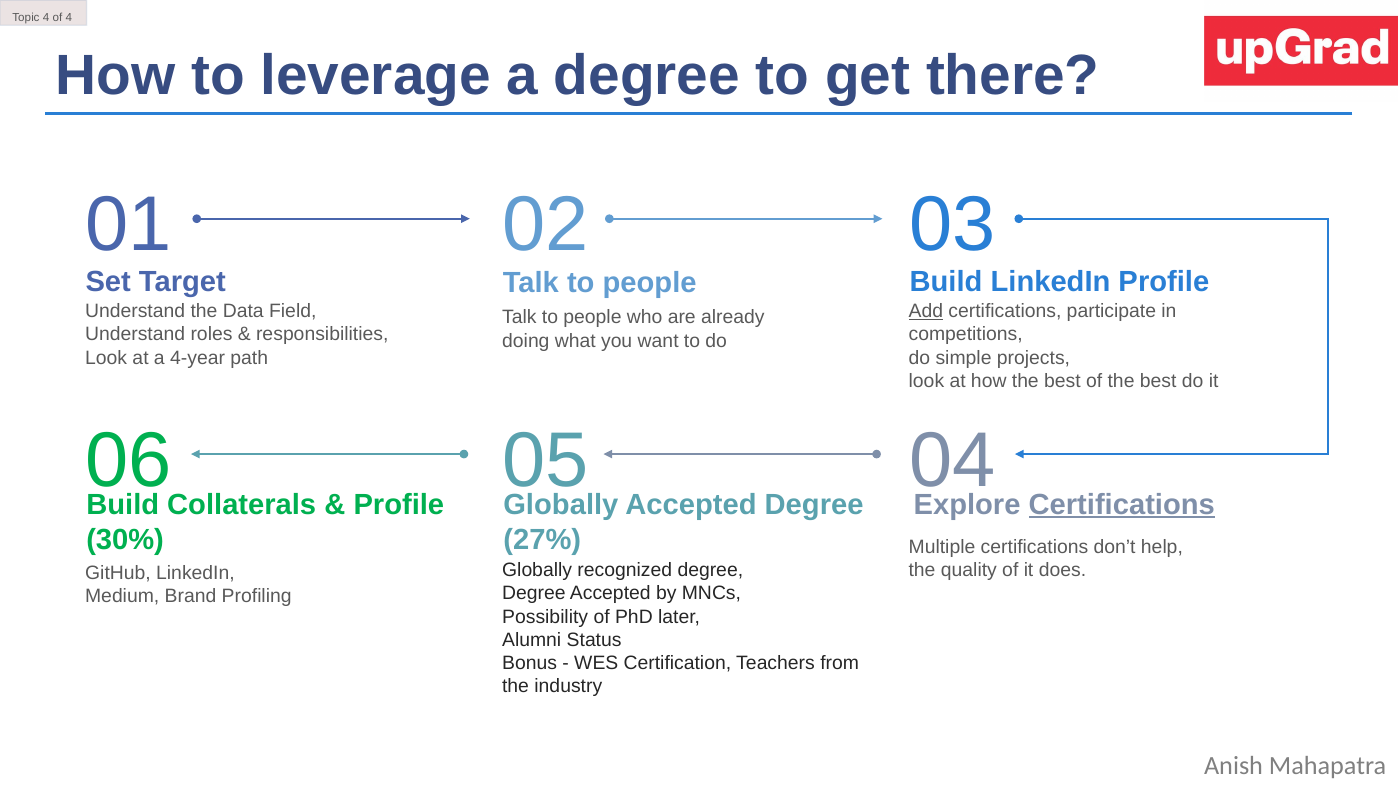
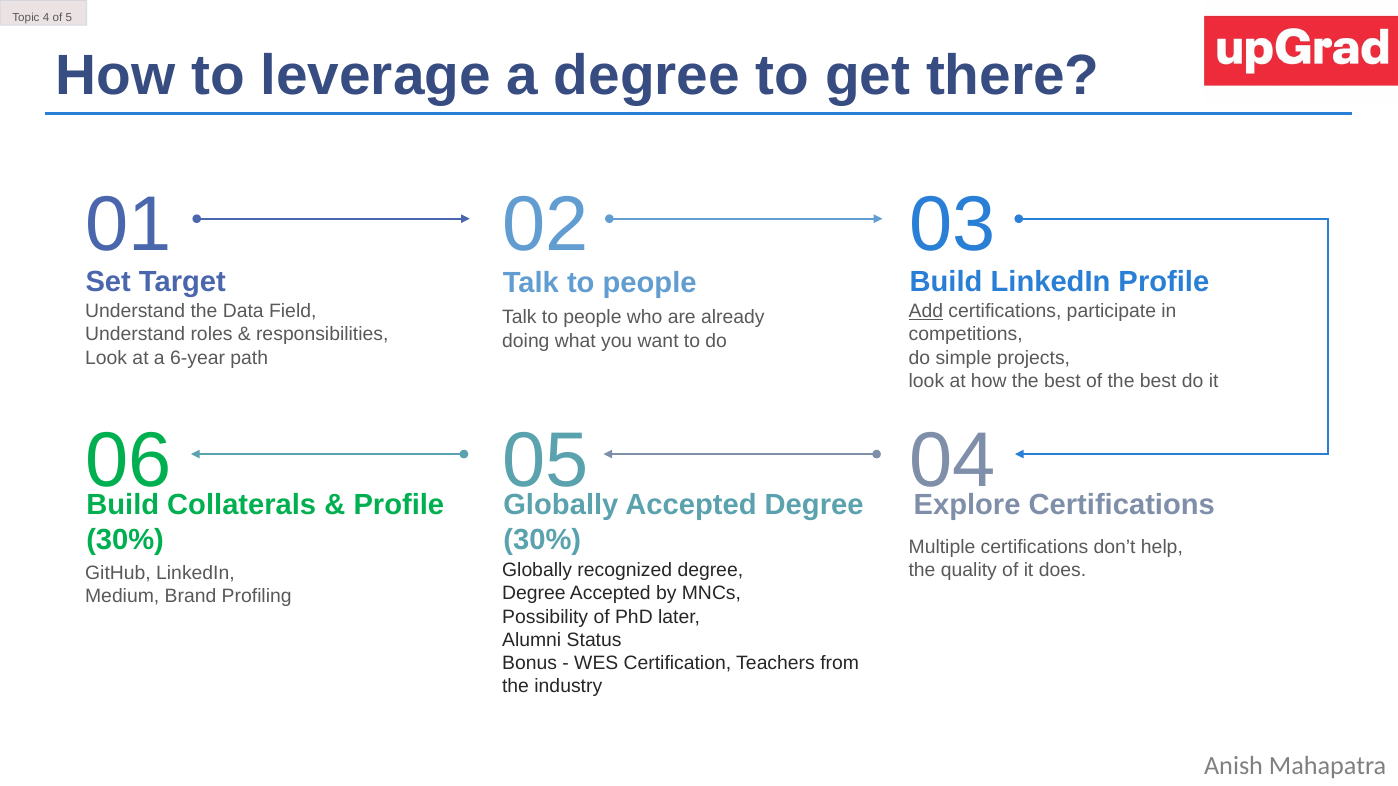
of 4: 4 -> 5 (69, 17)
4-year: 4-year -> 6-year (198, 358)
Certifications underline: present -> none (1122, 505)
27%: 27% -> 30% (542, 540)
